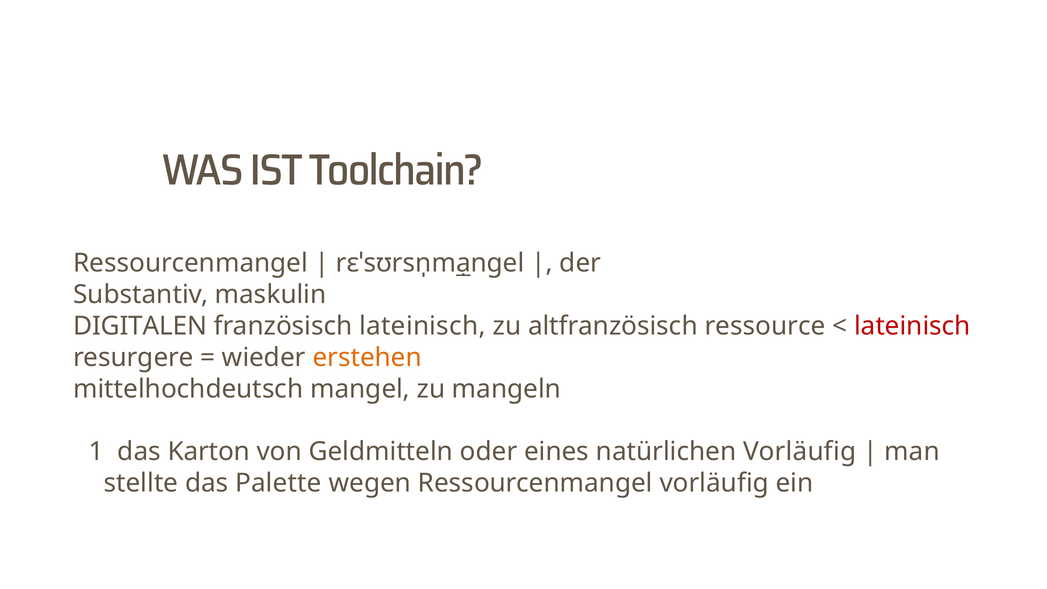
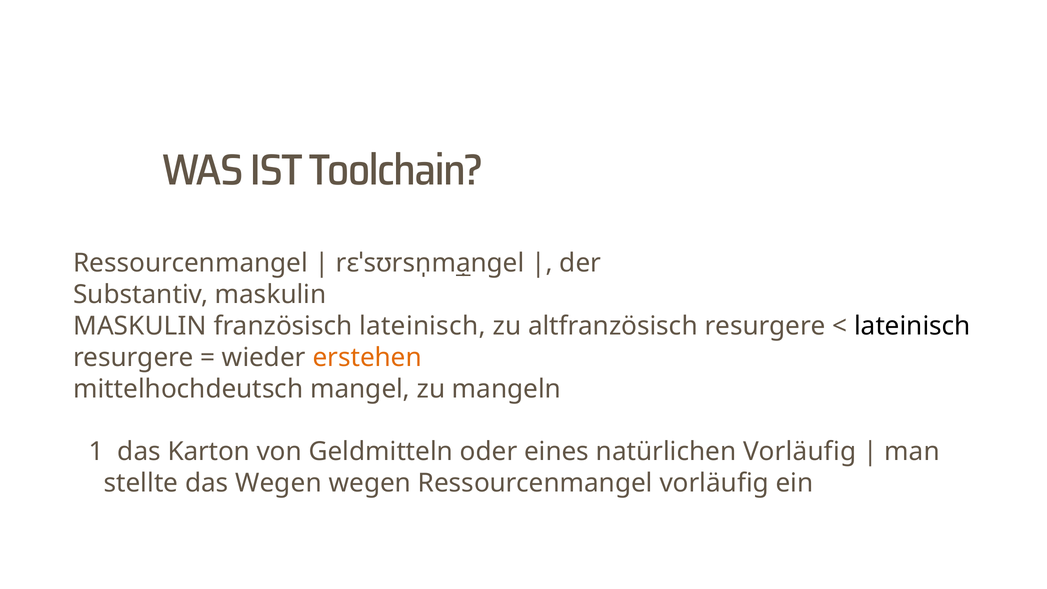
DIGITALEN: DIGITALEN -> MASKULIN (140, 326)
altfranzösisch ressource: ressource -> resurgere (765, 326)
lateinisch colour: red -> black (912, 326)
das Palette: Palette -> Wegen (278, 483)
